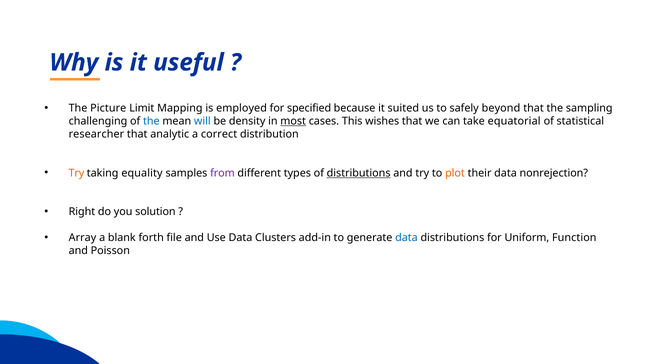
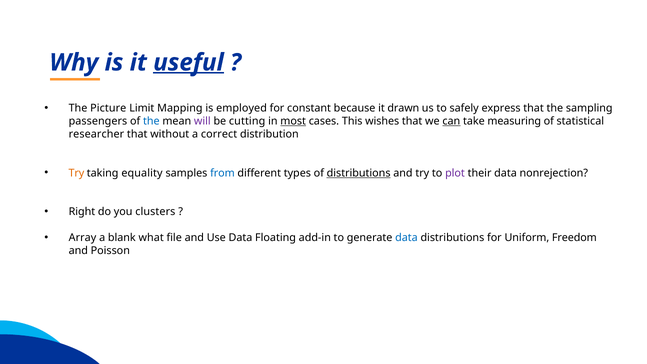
useful underline: none -> present (189, 63)
specified: specified -> constant (309, 108)
suited: suited -> drawn (403, 108)
beyond: beyond -> express (501, 108)
challenging: challenging -> passengers (98, 121)
will colour: blue -> purple (202, 121)
density: density -> cutting (247, 121)
can underline: none -> present (451, 121)
equatorial: equatorial -> measuring (514, 121)
analytic: analytic -> without (170, 134)
from colour: purple -> blue (222, 173)
plot colour: orange -> purple (455, 173)
solution: solution -> clusters (155, 212)
forth: forth -> what (151, 238)
Clusters: Clusters -> Floating (276, 238)
Function: Function -> Freedom (574, 238)
